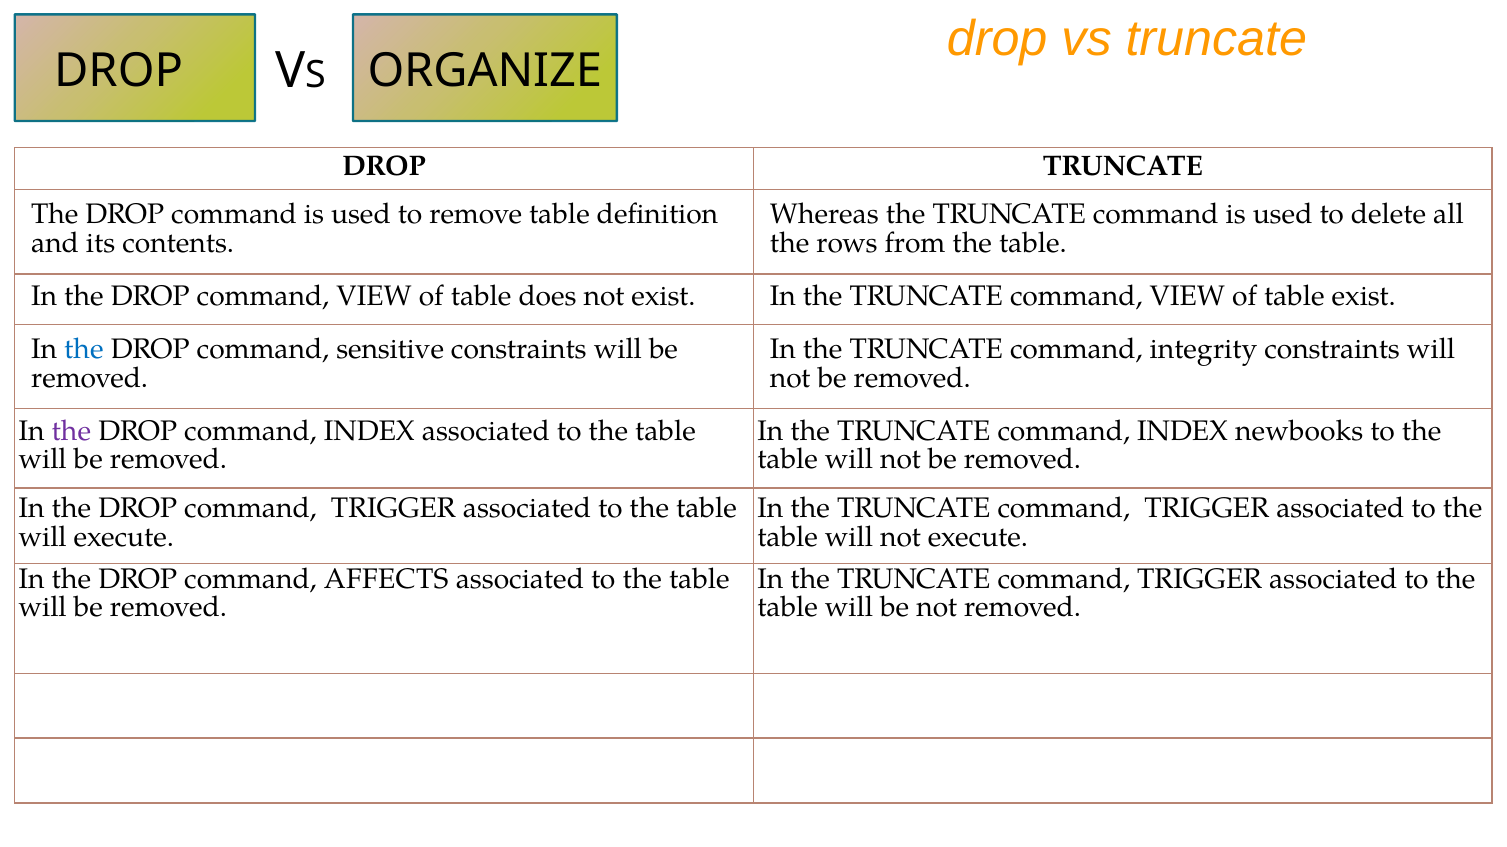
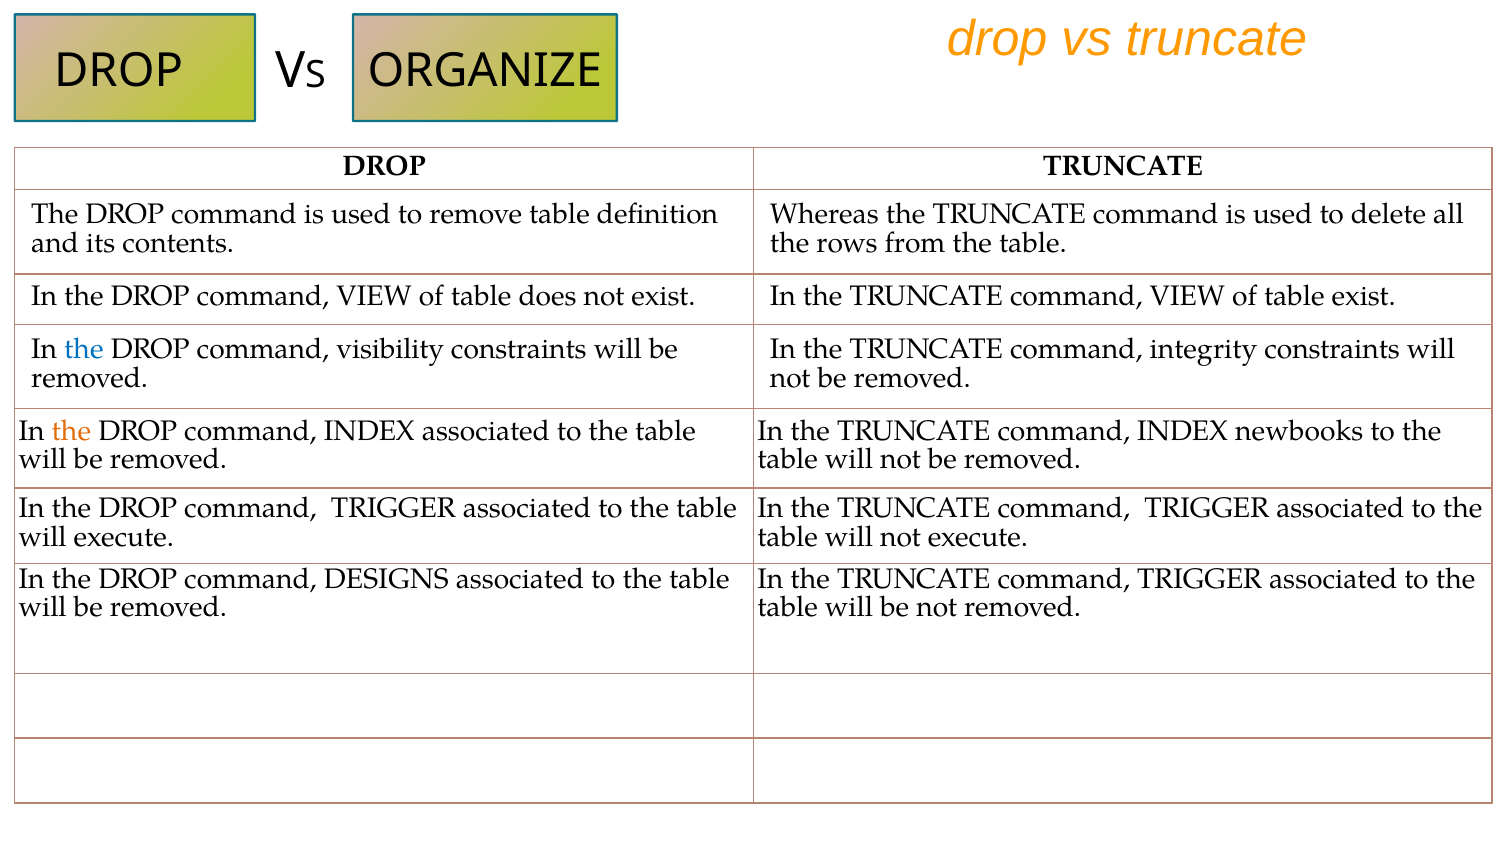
sensitive: sensitive -> visibility (390, 350)
the colour: purple -> orange (71, 431)
AFFECTS: AFFECTS -> DESIGNS (386, 579)
